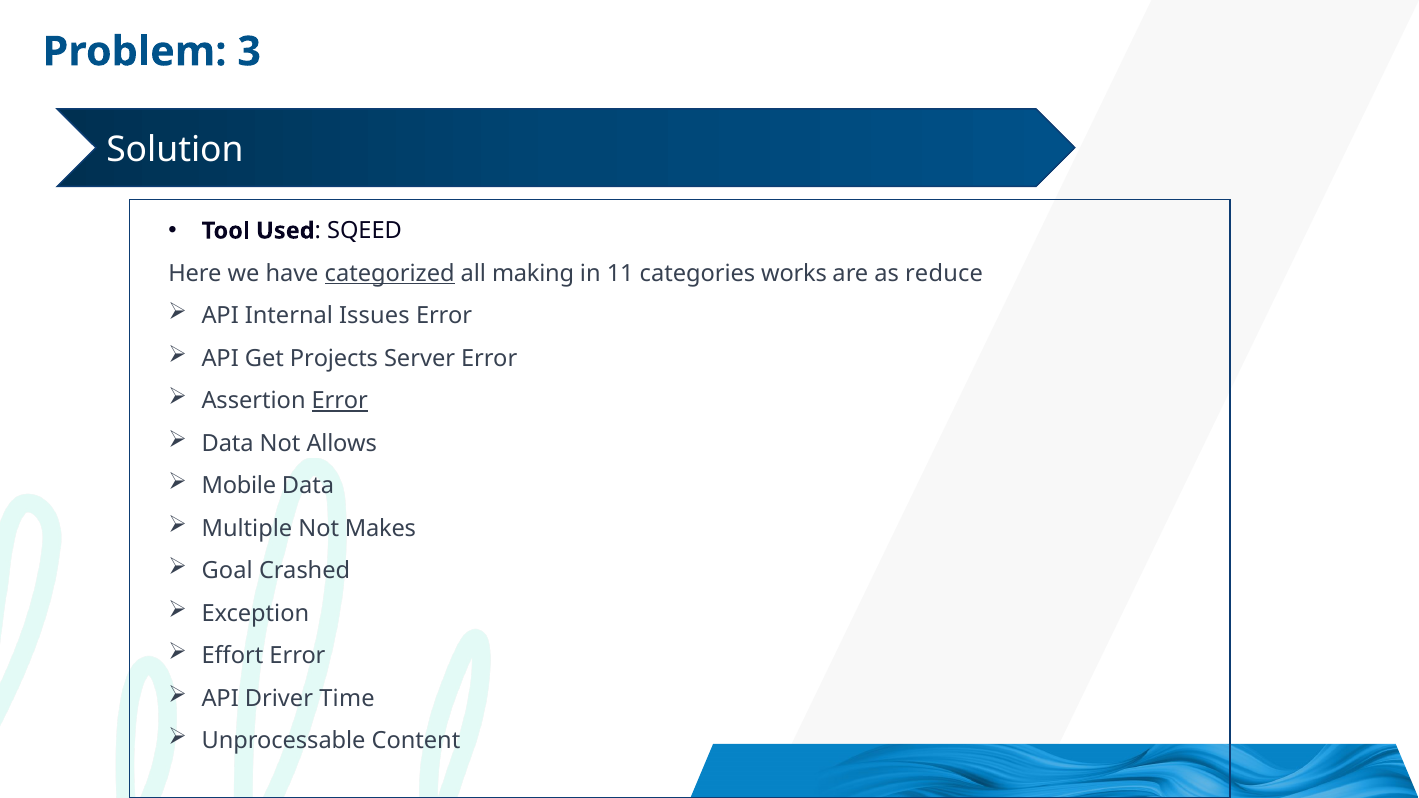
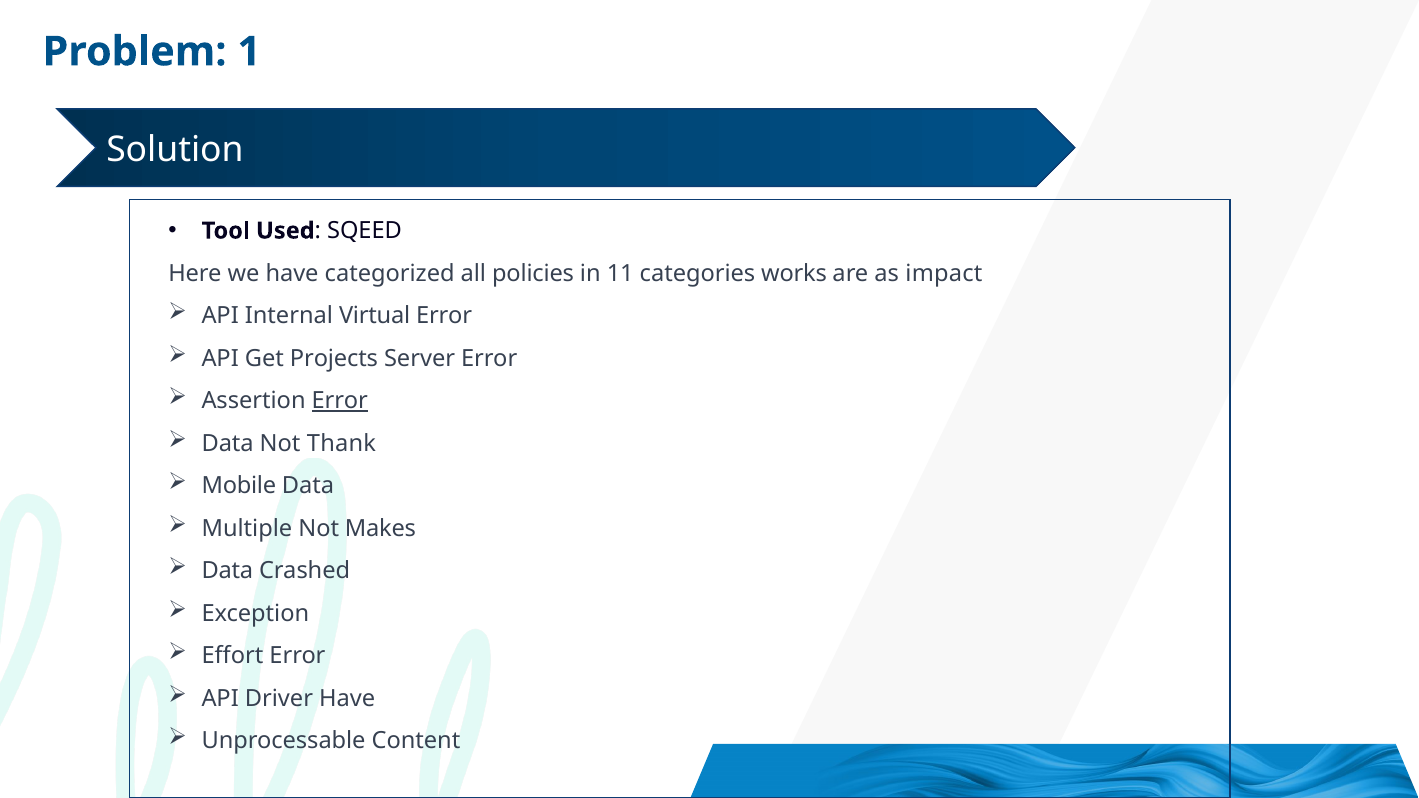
3: 3 -> 1 (249, 52)
categorized underline: present -> none (390, 273)
making: making -> policies (533, 273)
reduce: reduce -> impact (944, 273)
Issues: Issues -> Virtual (375, 316)
Allows: Allows -> Thank (341, 443)
Goal: Goal -> Data (227, 571)
Driver Time: Time -> Have (347, 699)
